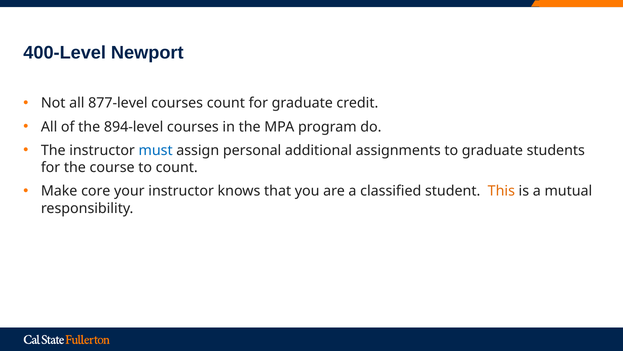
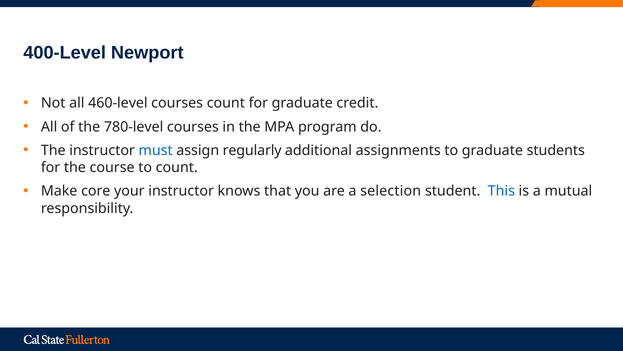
877-level: 877-level -> 460-level (118, 103)
894-level: 894-level -> 780-level (134, 127)
personal: personal -> regularly (252, 150)
classified: classified -> selection (391, 191)
This colour: orange -> blue (501, 191)
